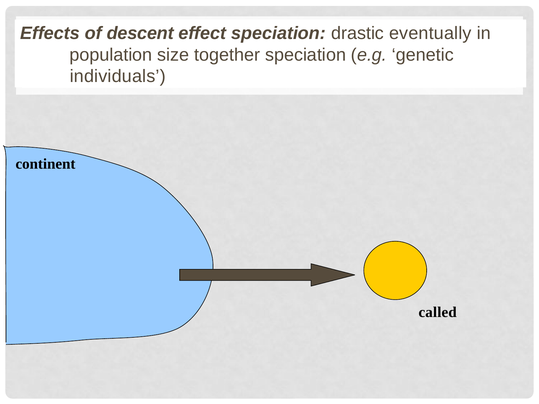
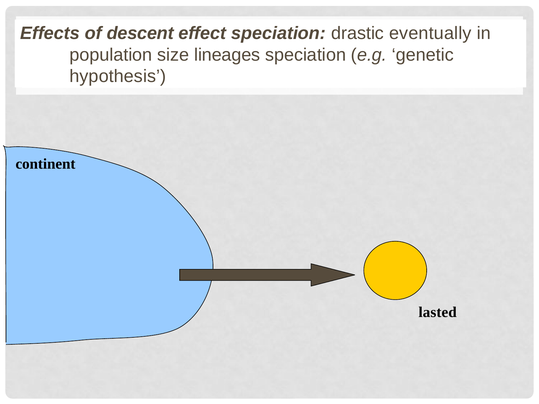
together: together -> lineages (227, 55)
individuals: individuals -> hypothesis (118, 76)
called: called -> lasted (438, 313)
